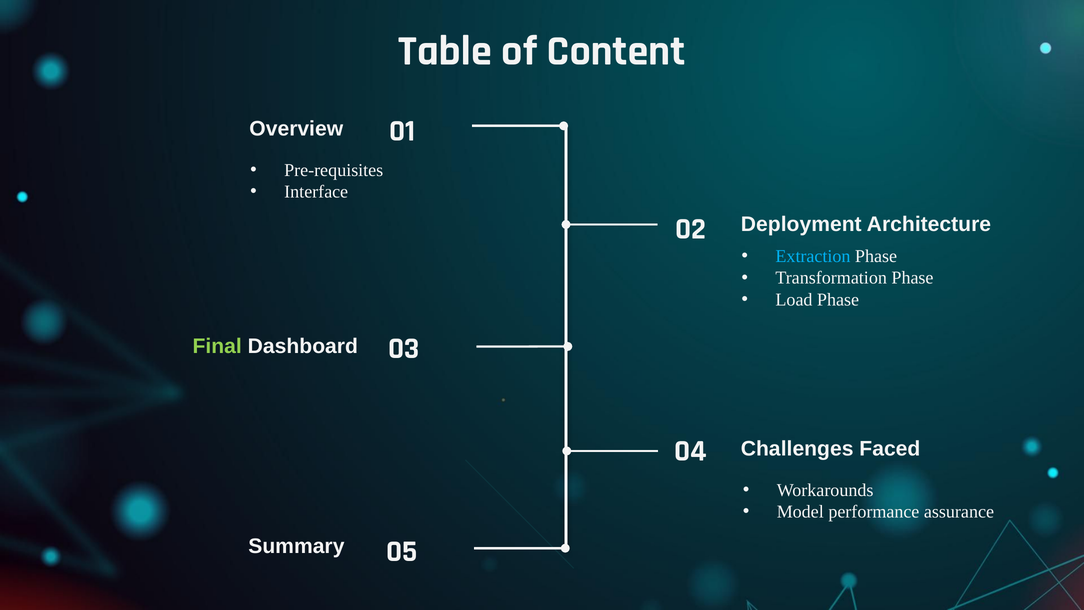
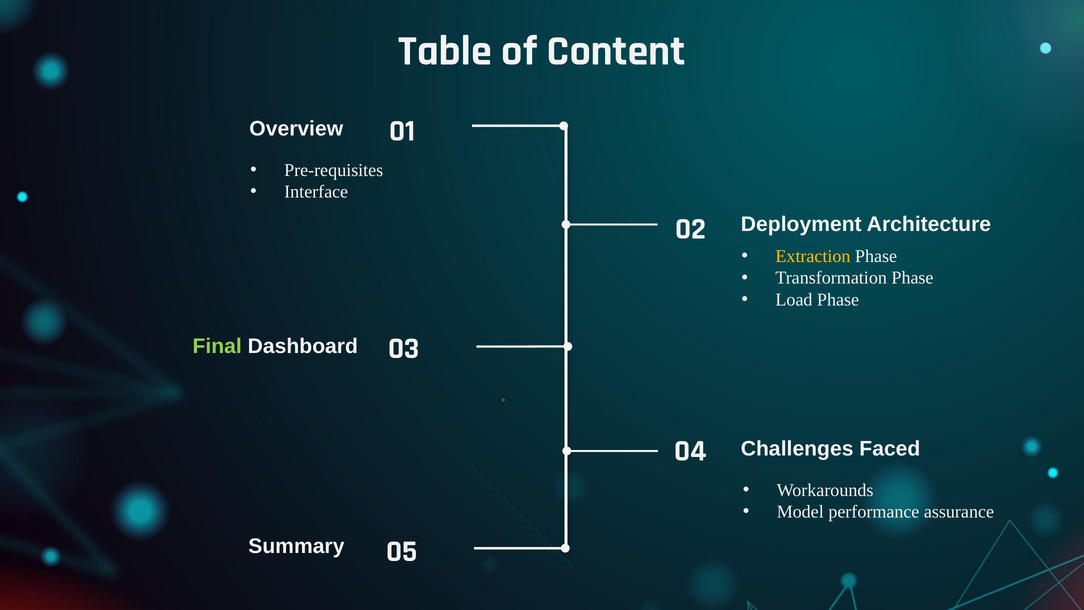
Extraction colour: light blue -> yellow (813, 256)
